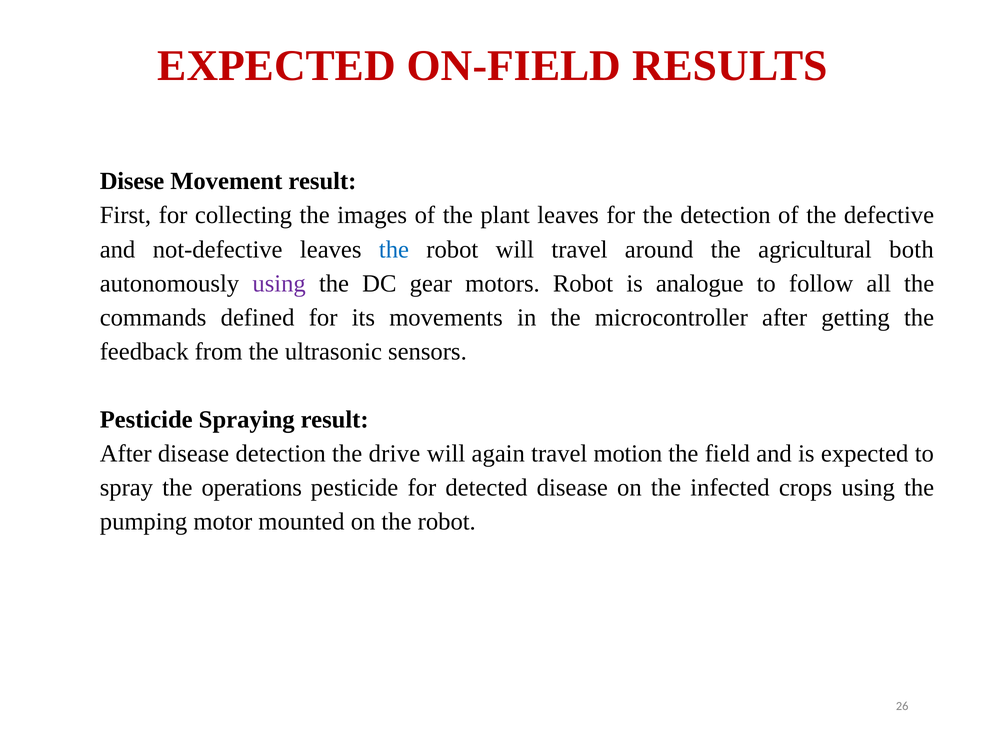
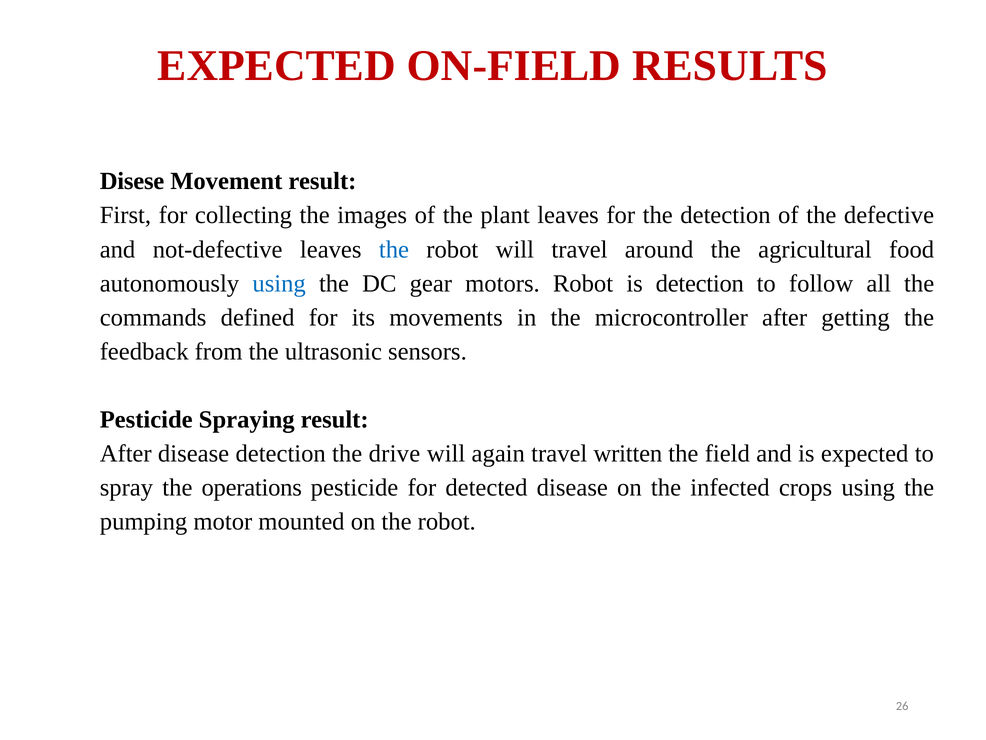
both: both -> food (912, 249)
using colour: purple -> blue (279, 283)
is analogue: analogue -> detection (700, 283)
motion: motion -> written (628, 453)
